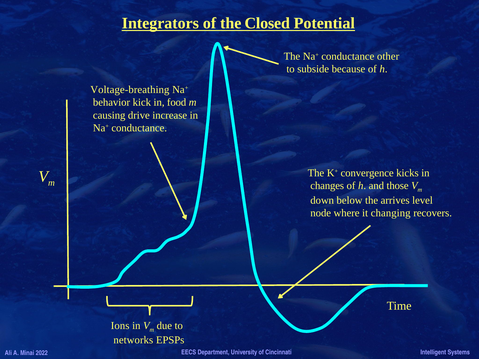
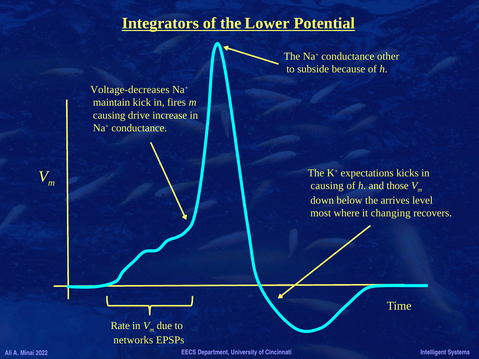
Closed: Closed -> Lower (267, 23)
Voltage-breathing: Voltage-breathing -> Voltage-decreases (130, 90)
behavior: behavior -> maintain (112, 103)
food: food -> fires (177, 103)
convergence: convergence -> expectations (367, 173)
changes: changes -> causing (327, 186)
node: node -> most (321, 213)
Ions: Ions -> Rate (120, 326)
